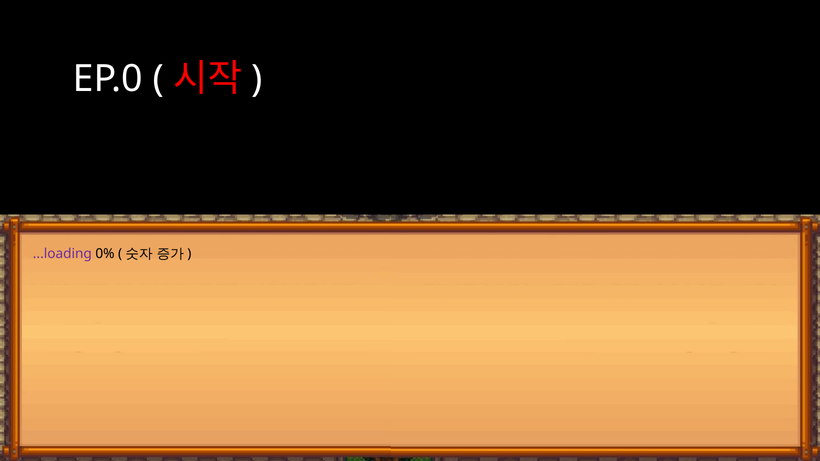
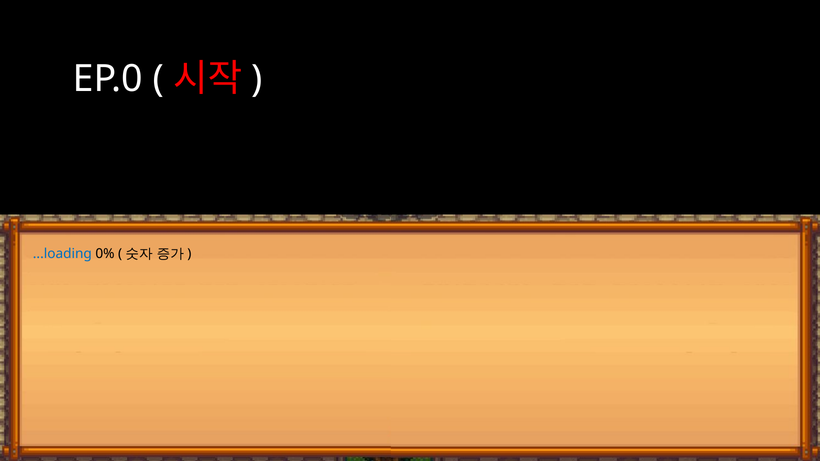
...loading colour: purple -> blue (62, 254)
